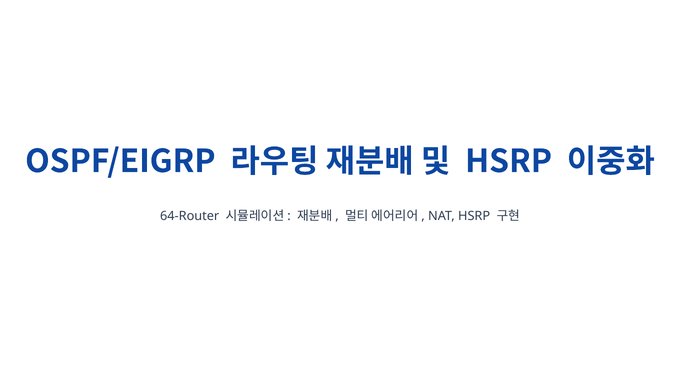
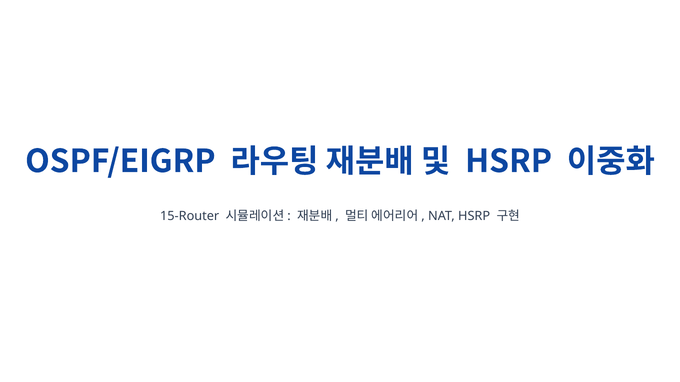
64-Router: 64-Router -> 15-Router (190, 216)
